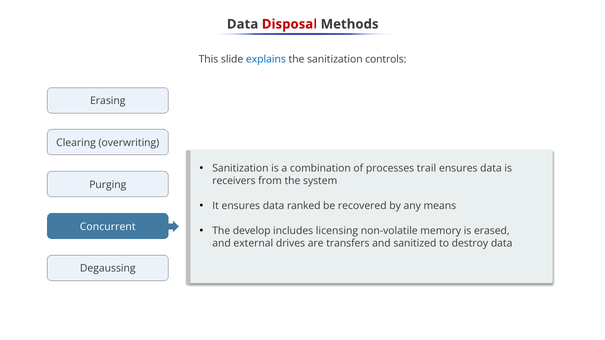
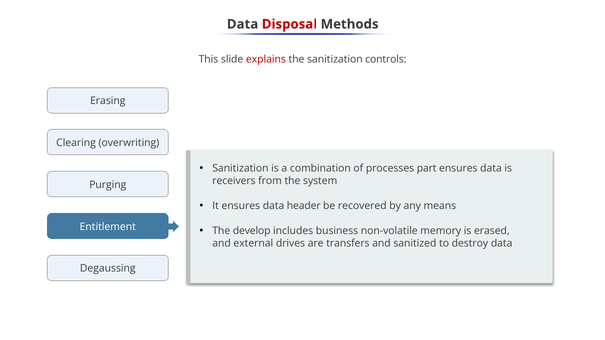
explains colour: blue -> red (266, 60)
trail: trail -> part (427, 169)
ranked: ranked -> header (304, 206)
Concurrent: Concurrent -> Entitlement (108, 227)
licensing: licensing -> business (337, 231)
